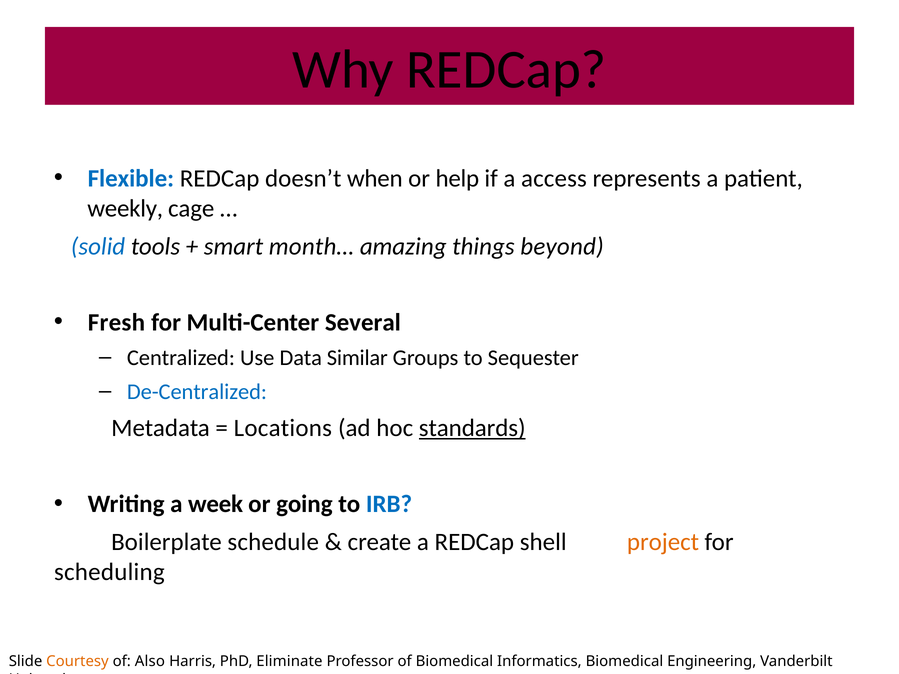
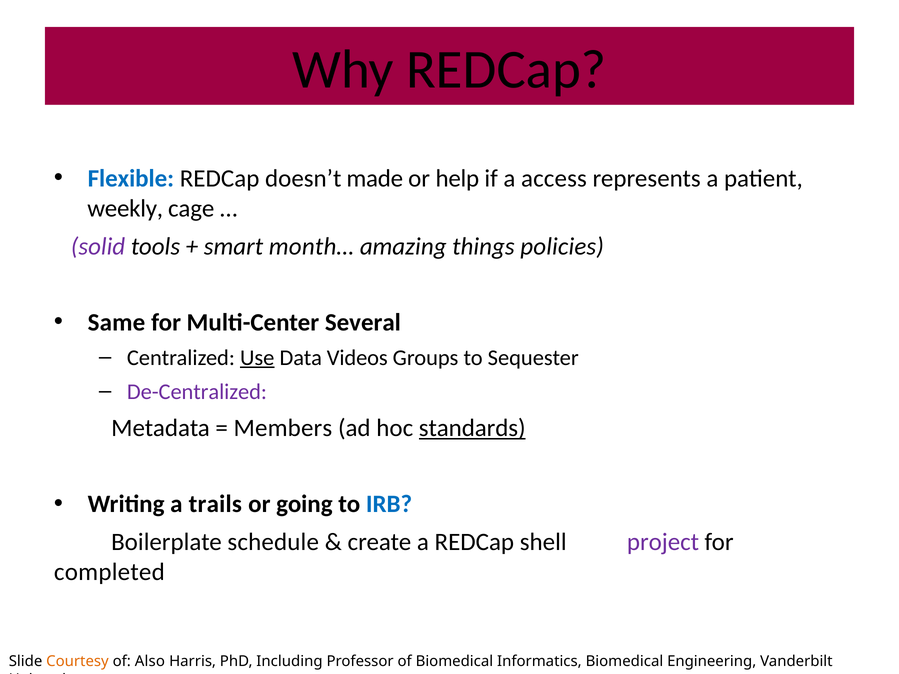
when: when -> made (375, 179)
solid colour: blue -> purple (98, 247)
beyond: beyond -> policies (562, 247)
Fresh: Fresh -> Same (116, 322)
Use underline: none -> present (257, 358)
Similar: Similar -> Videos (357, 358)
De-Centralized colour: blue -> purple (197, 392)
Locations: Locations -> Members (283, 428)
week: week -> trails (215, 504)
project colour: orange -> purple (663, 542)
scheduling: scheduling -> completed (109, 572)
Eliminate: Eliminate -> Including (289, 661)
